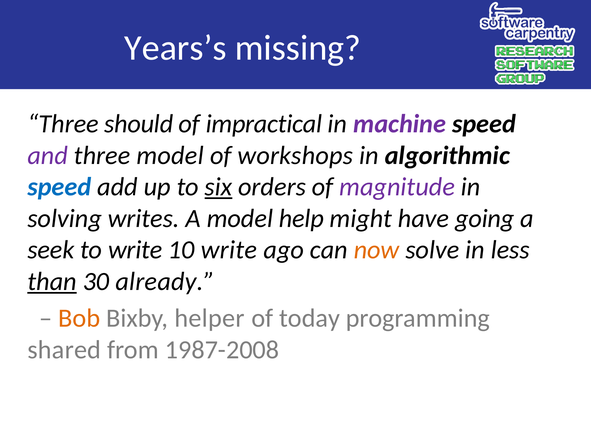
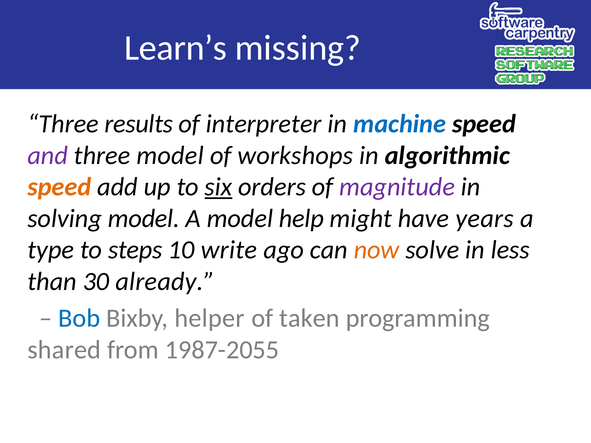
Years’s: Years’s -> Learn’s (176, 48)
should: should -> results (139, 124)
impractical: impractical -> interpreter (264, 124)
machine colour: purple -> blue (400, 124)
speed colour: blue -> orange (59, 187)
solving writes: writes -> model (144, 219)
going: going -> years (485, 219)
seek: seek -> type (51, 250)
to write: write -> steps (135, 250)
than underline: present -> none (52, 282)
Bob colour: orange -> blue (79, 318)
today: today -> taken (309, 318)
1987-2008: 1987-2008 -> 1987-2055 (222, 350)
